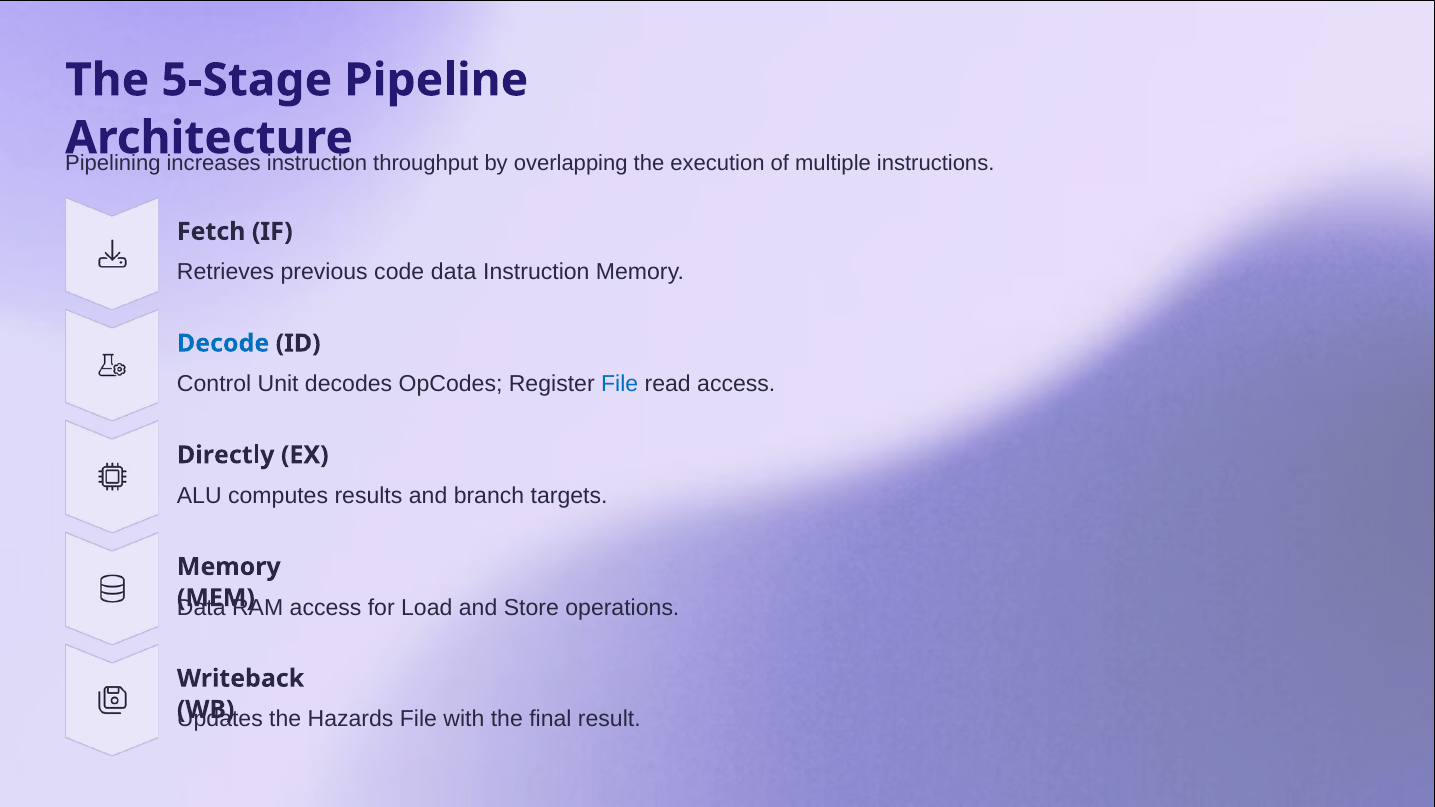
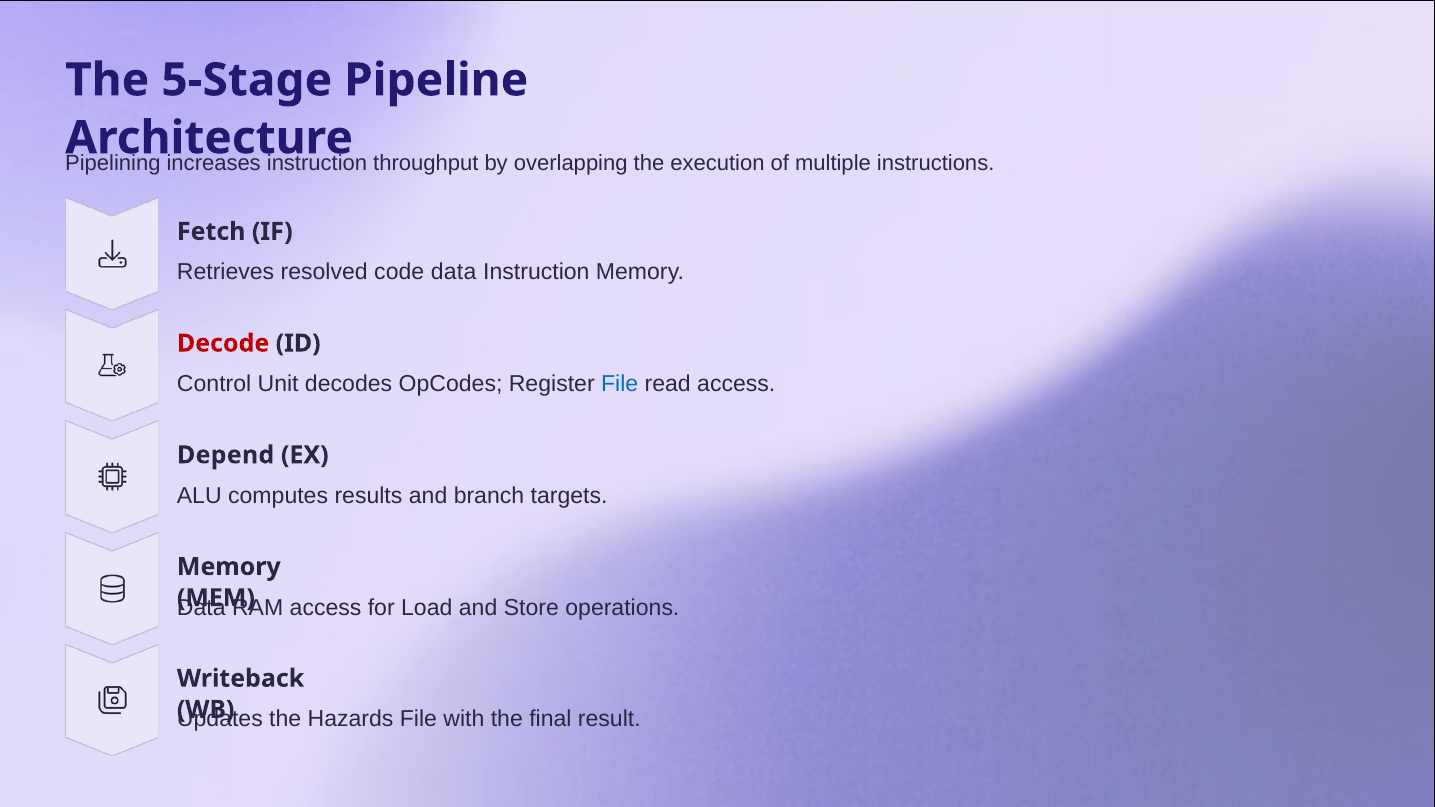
previous: previous -> resolved (324, 272)
Decode colour: blue -> red (223, 343)
Directly: Directly -> Depend (226, 455)
